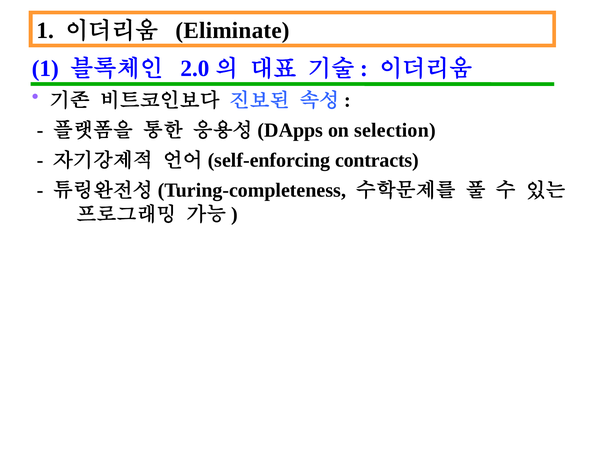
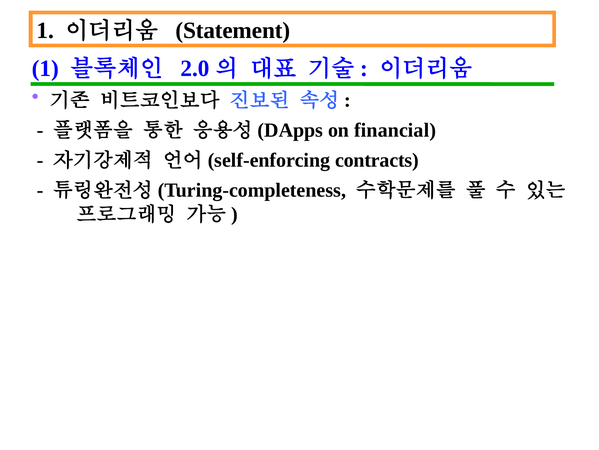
Eliminate: Eliminate -> Statement (233, 30)
selection: selection -> financial (395, 130)
